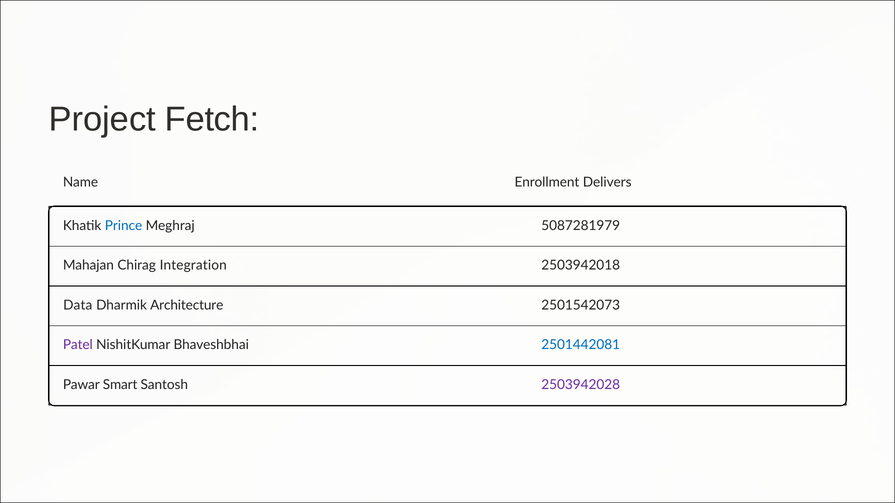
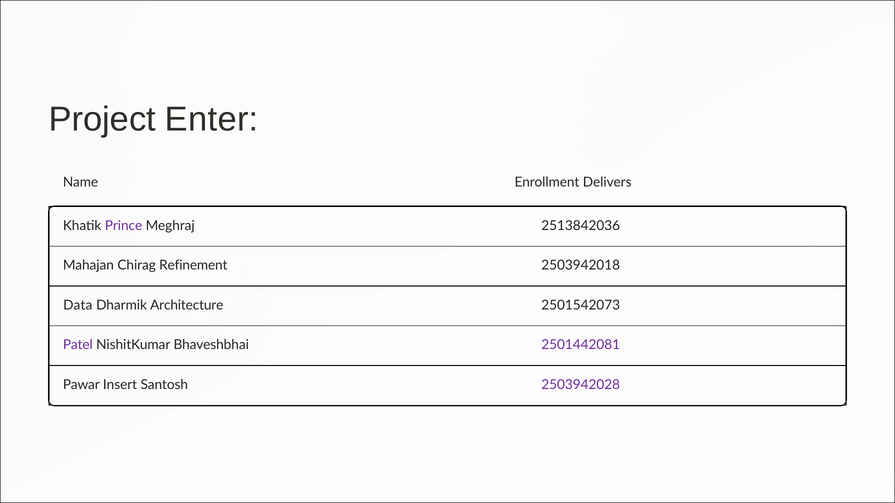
Fetch: Fetch -> Enter (212, 119)
Prince colour: blue -> purple (124, 226)
5087281979: 5087281979 -> 2513842036 (581, 226)
Integration: Integration -> Refinement (193, 266)
2501442081 colour: blue -> purple (581, 345)
Smart: Smart -> Insert (120, 385)
